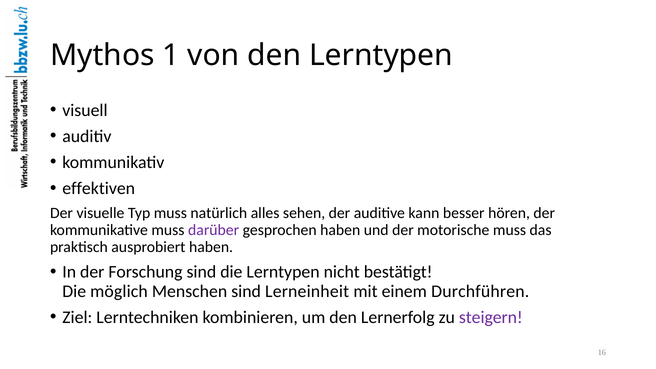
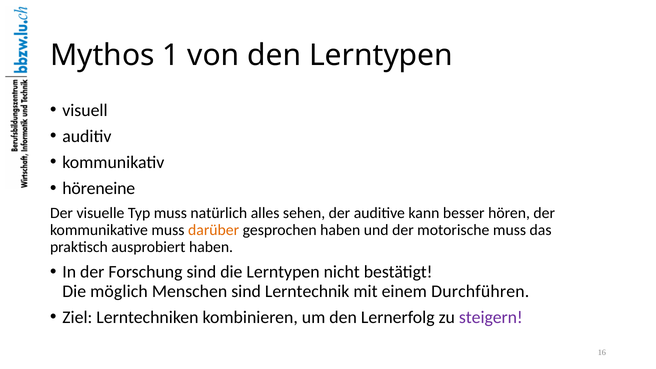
effektiven: effektiven -> höreneine (99, 188)
darüber colour: purple -> orange (214, 230)
Lerneinheit: Lerneinheit -> Lerntechnik (307, 291)
